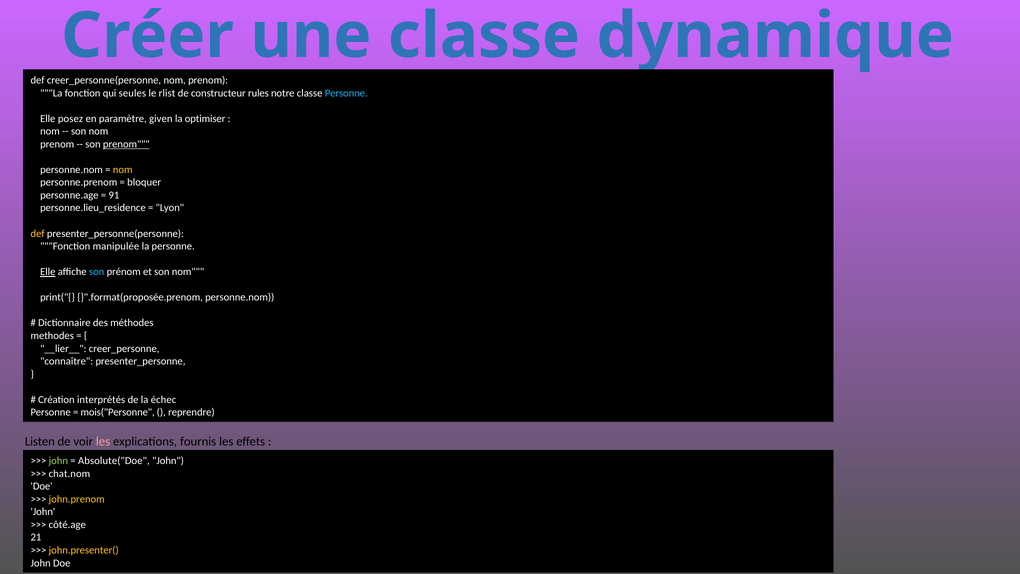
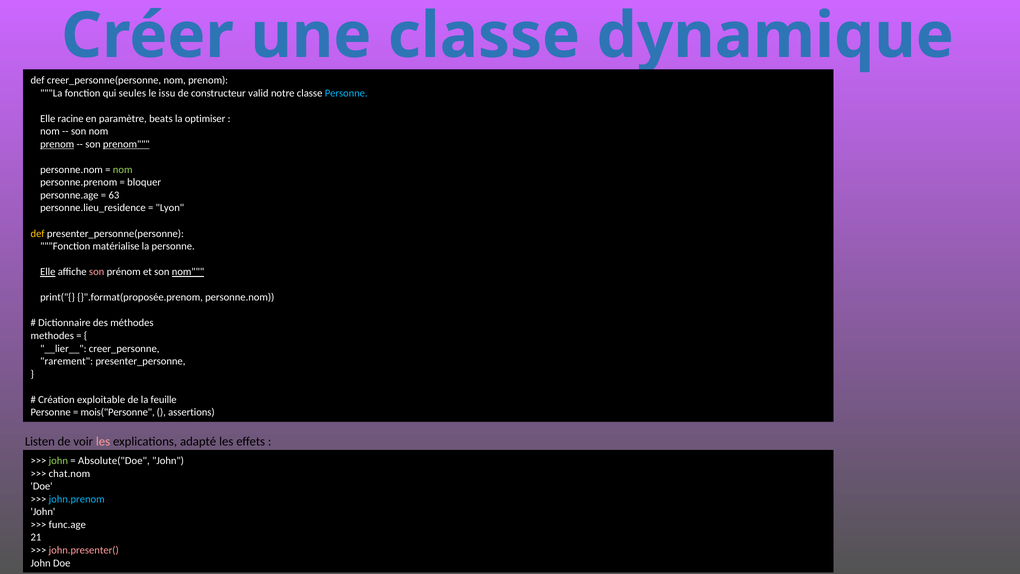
rlist: rlist -> issu (167, 93)
rules: rules -> valid (258, 93)
posez: posez -> racine (71, 118)
given: given -> beats (161, 118)
prenom underline: none -> present (57, 144)
nom colour: yellow -> light green (123, 170)
91: 91 -> 63 (114, 195)
manipulée: manipulée -> matérialise (116, 246)
son colour: light blue -> pink (97, 272)
nom underline: none -> present (188, 272)
connaître: connaître -> rarement (67, 361)
interprétés: interprétés -> exploitable (101, 399)
échec: échec -> feuille (164, 399)
reprendre: reprendre -> assertions (191, 412)
fournis: fournis -> adapté (198, 441)
john.prenom colour: yellow -> light blue (77, 499)
côté.age: côté.age -> func.age (67, 524)
john.presenter( colour: yellow -> pink (84, 550)
